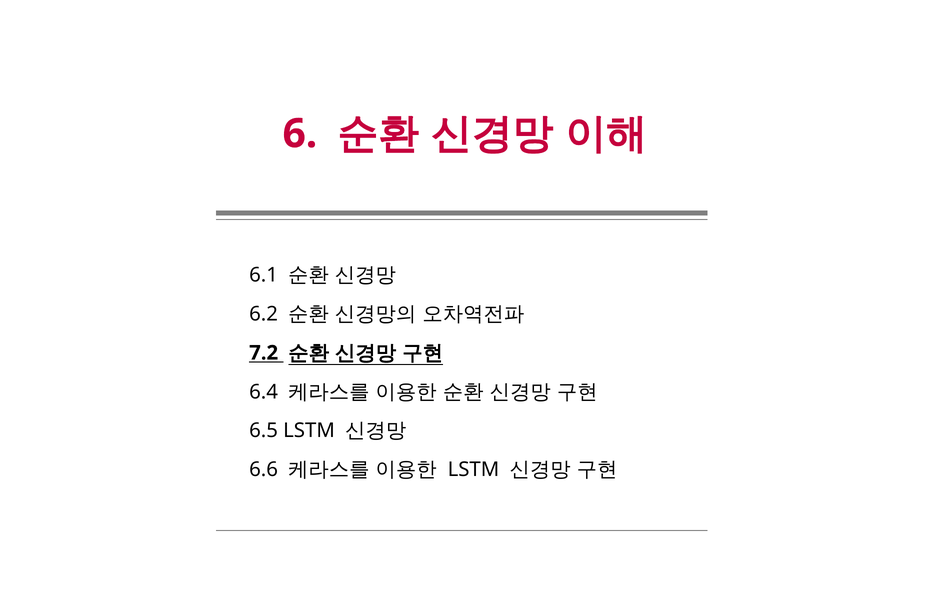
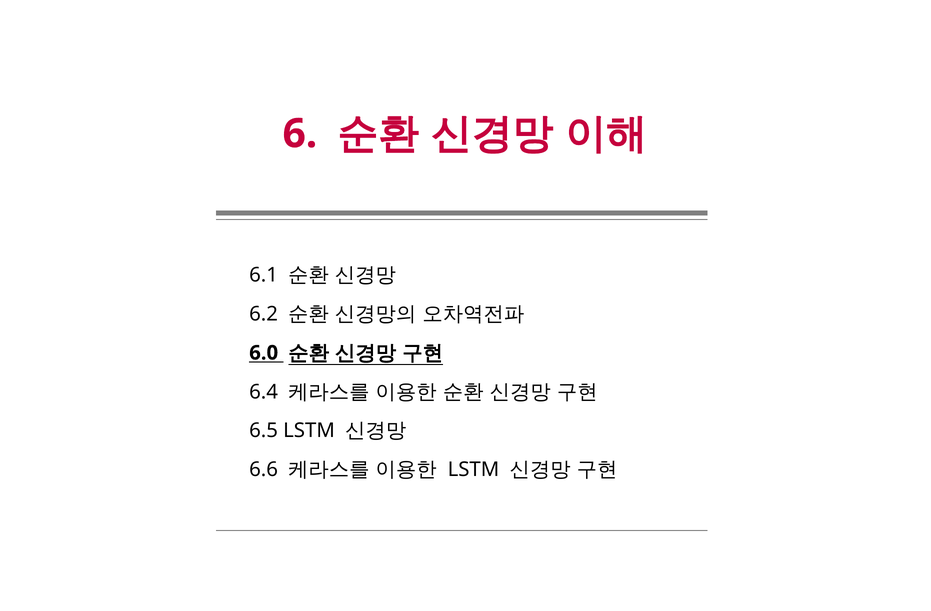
7.2: 7.2 -> 6.0 (264, 353)
